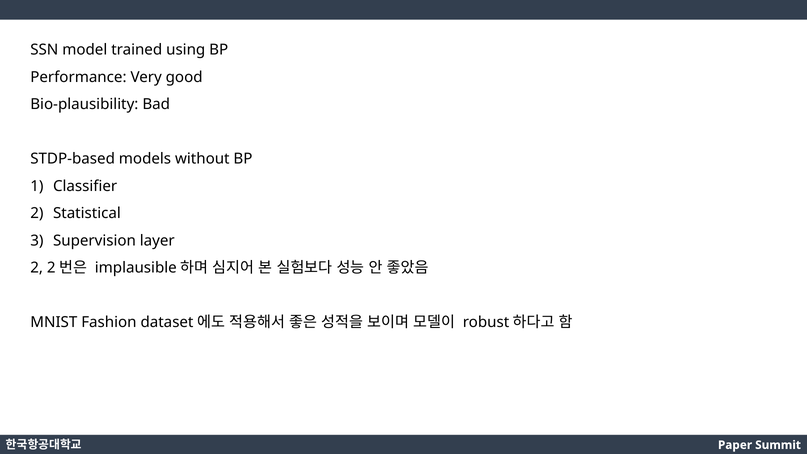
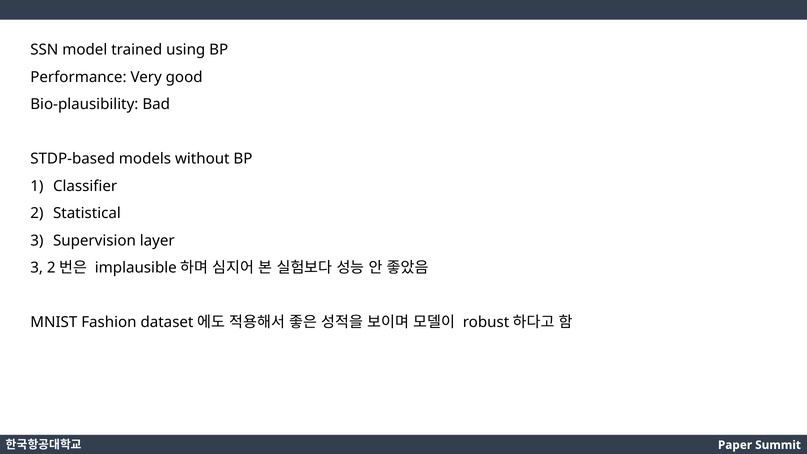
2: 2 -> 3 (37, 268)
